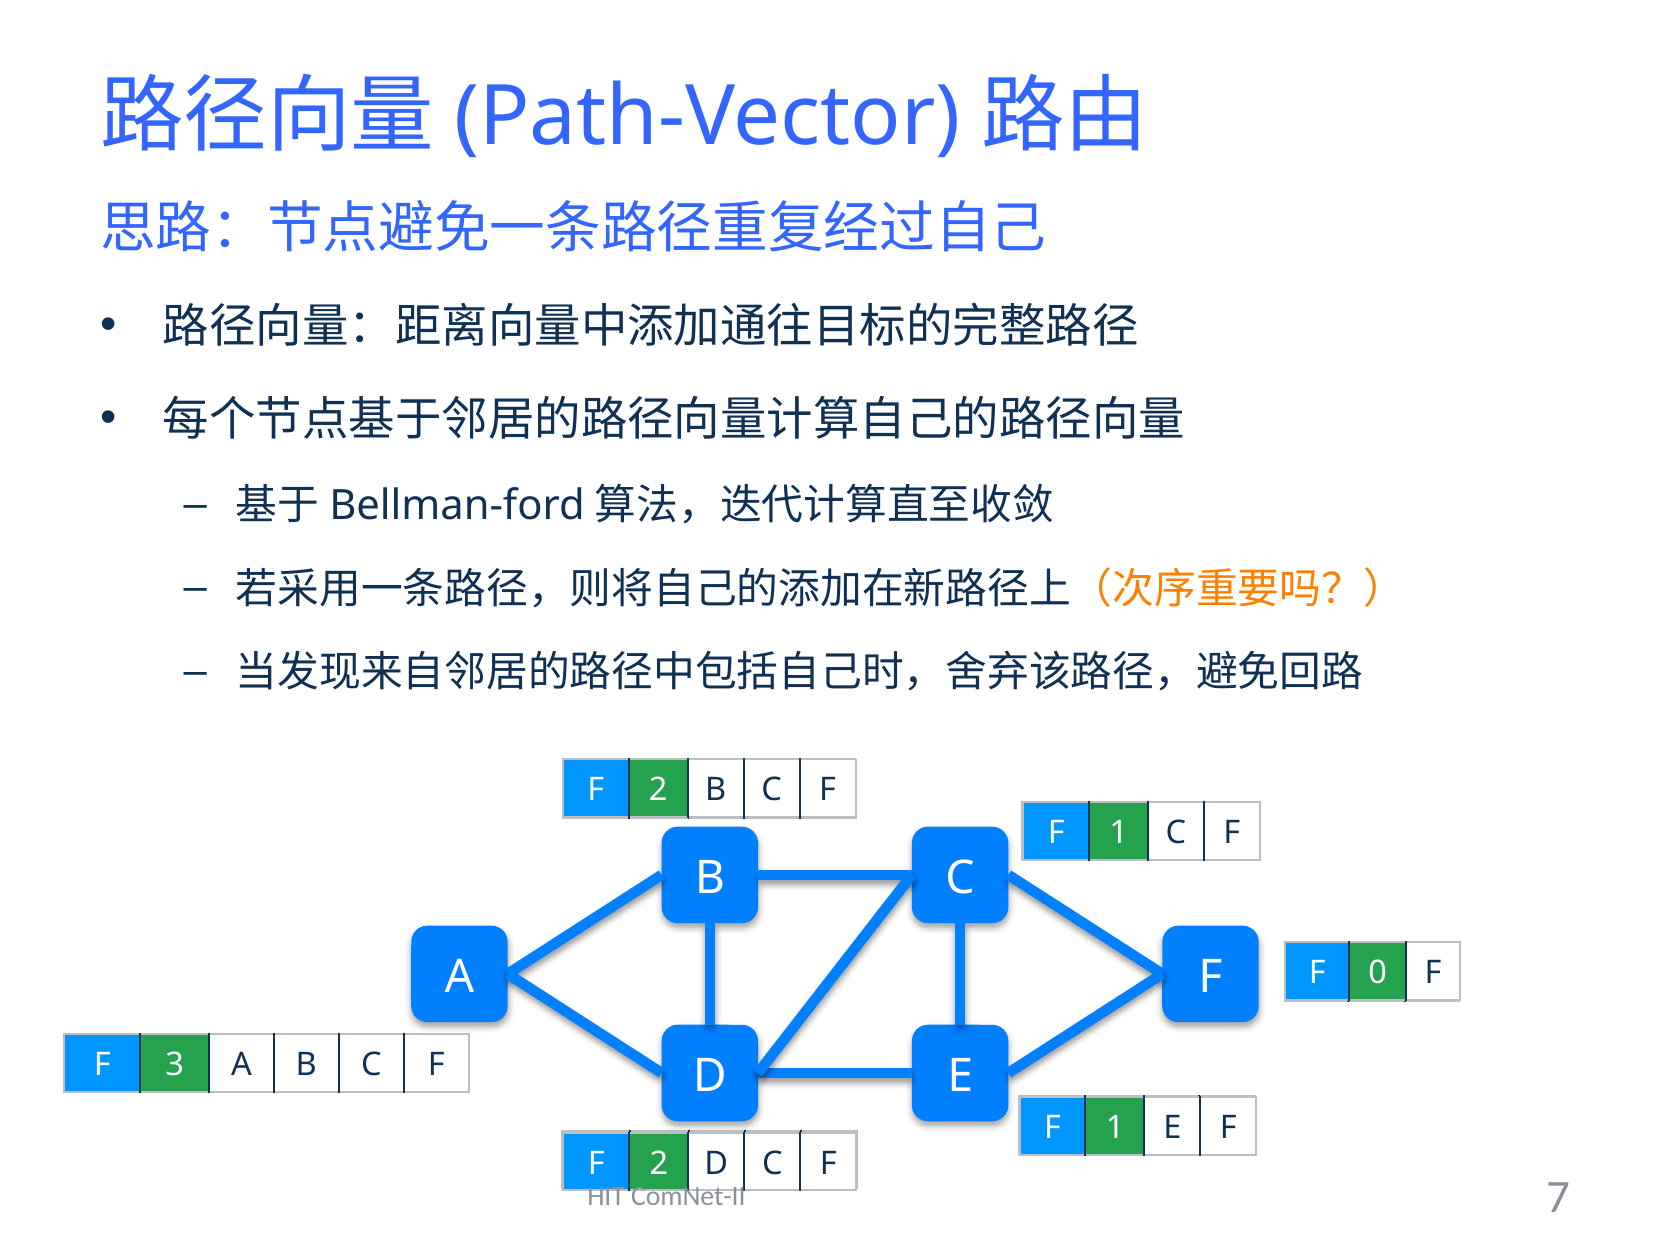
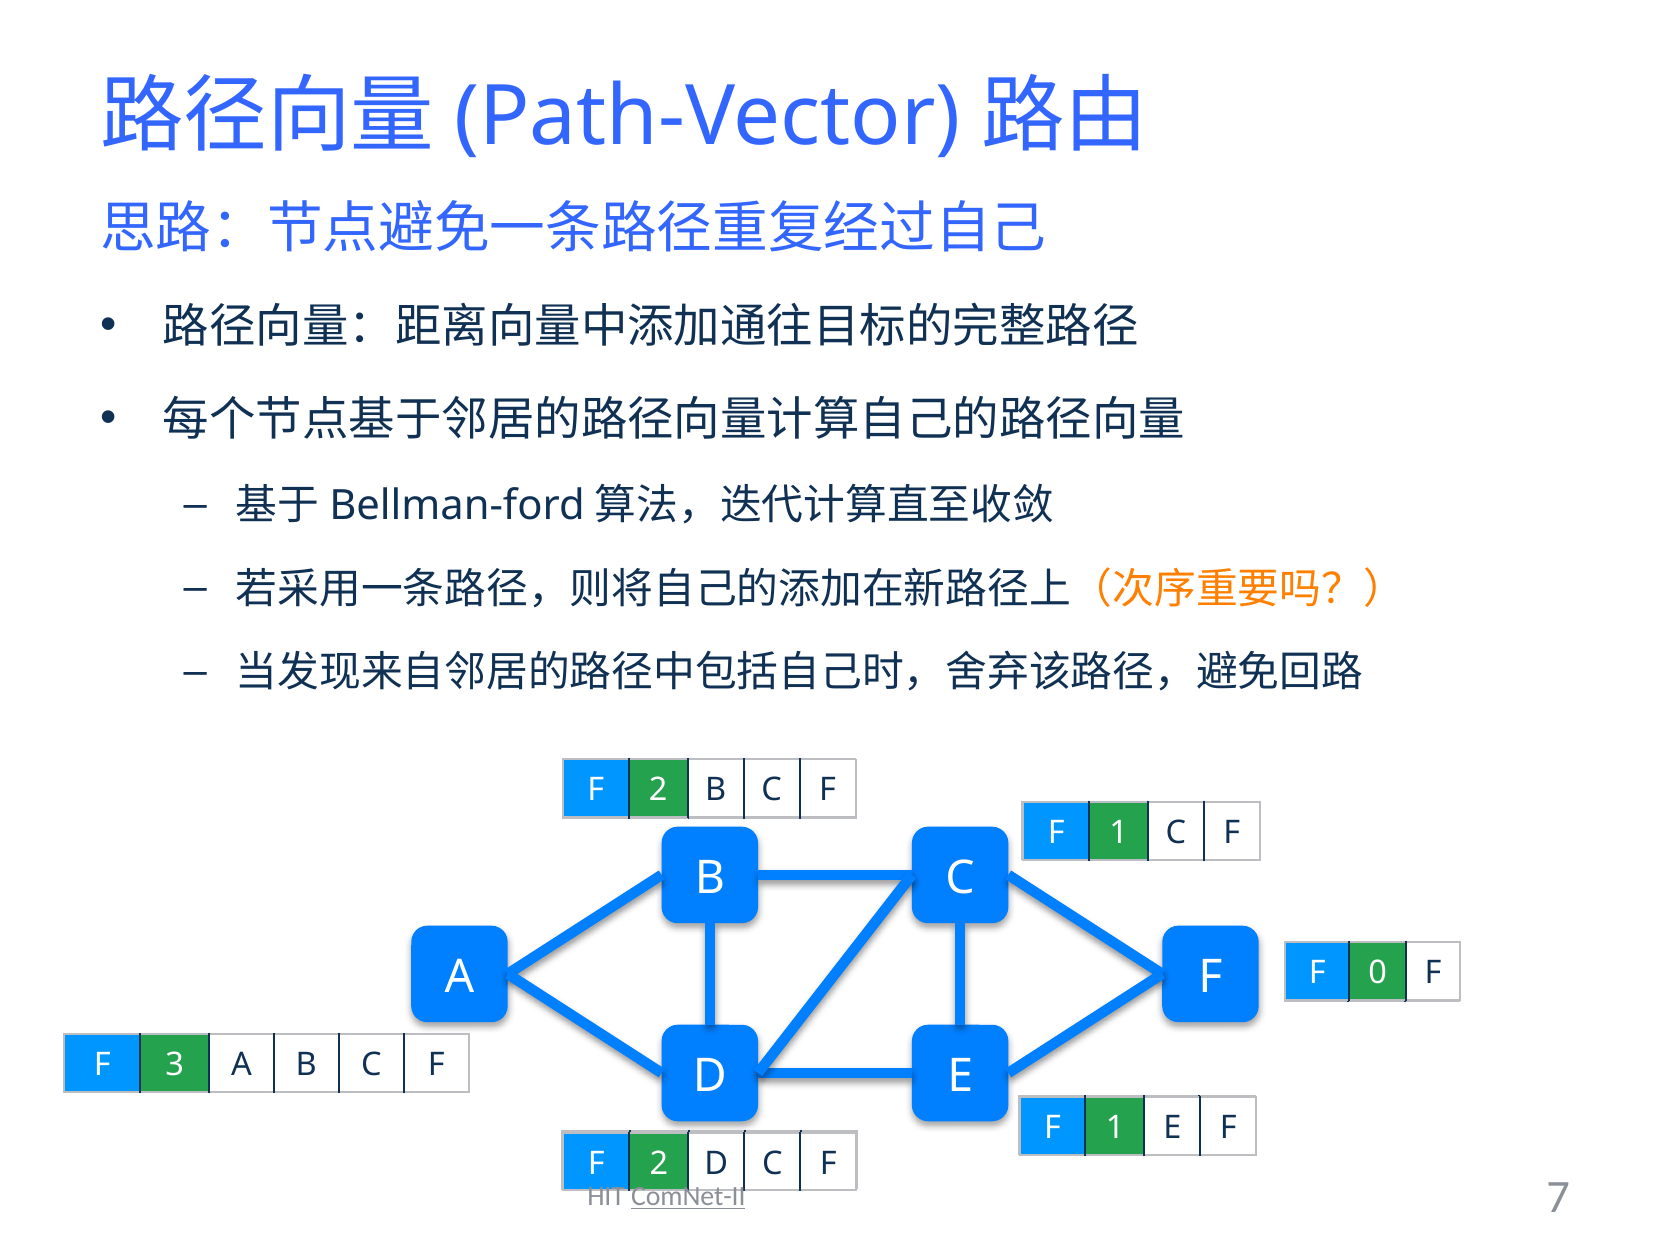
ComNet-II underline: none -> present (688, 1196)
